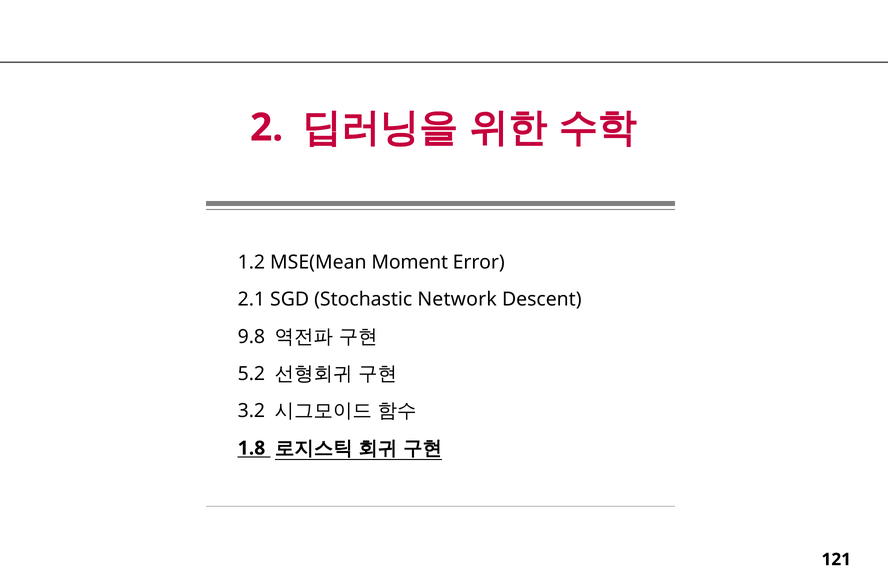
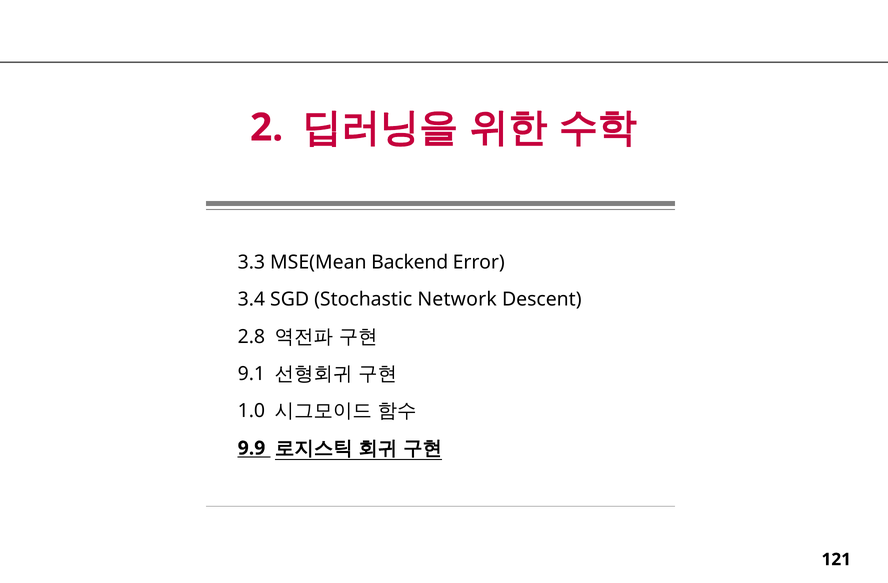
1.2: 1.2 -> 3.3 (251, 262)
Moment: Moment -> Backend (410, 262)
2.1: 2.1 -> 3.4 (251, 300)
9.8: 9.8 -> 2.8 (251, 337)
5.2: 5.2 -> 9.1 (251, 374)
3.2: 3.2 -> 1.0 (251, 411)
1.8: 1.8 -> 9.9 (251, 448)
